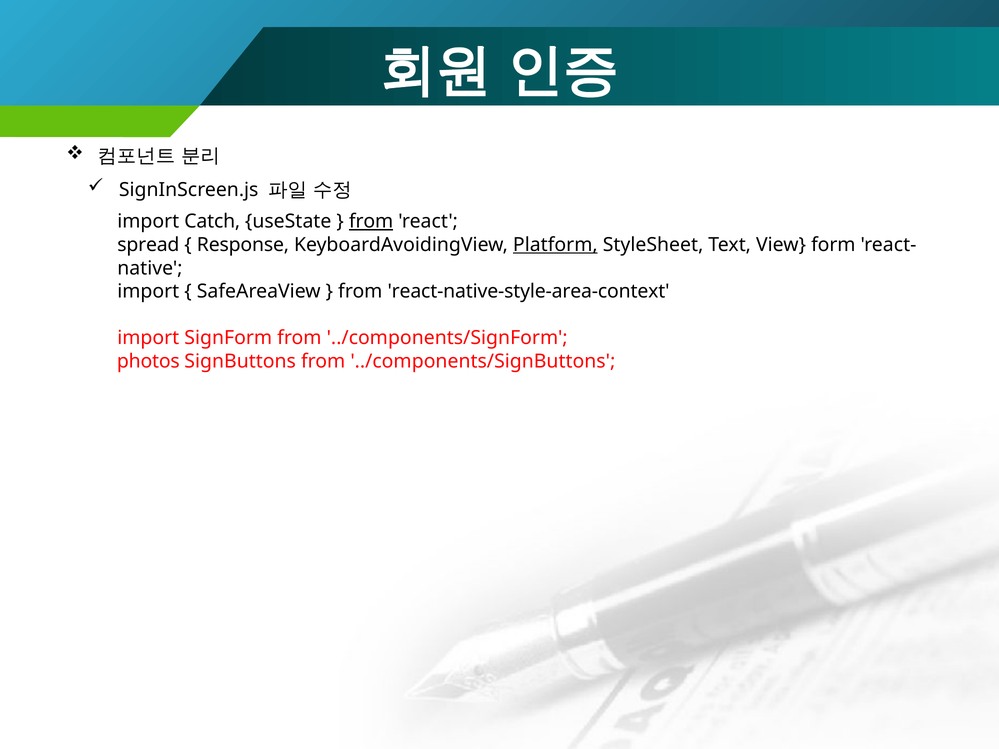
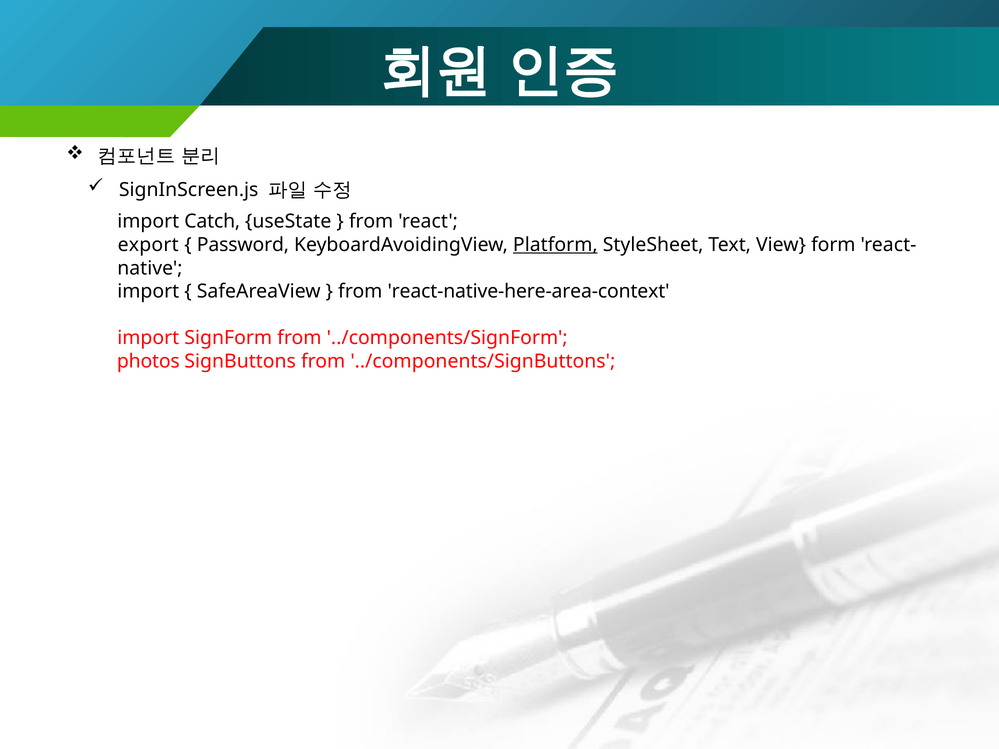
from underline: present -> none (371, 222)
spread: spread -> export (148, 245)
Response: Response -> Password (243, 245)
react-native-style-area-context: react-native-style-area-context -> react-native-here-area-context (529, 292)
